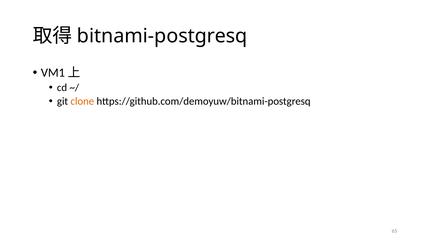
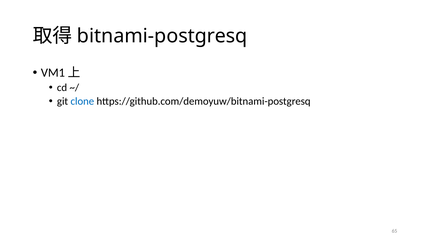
clone colour: orange -> blue (82, 101)
